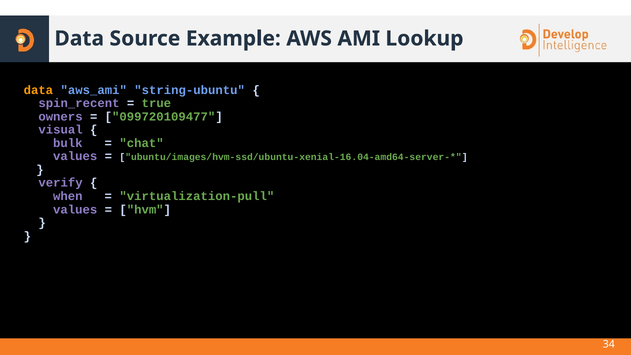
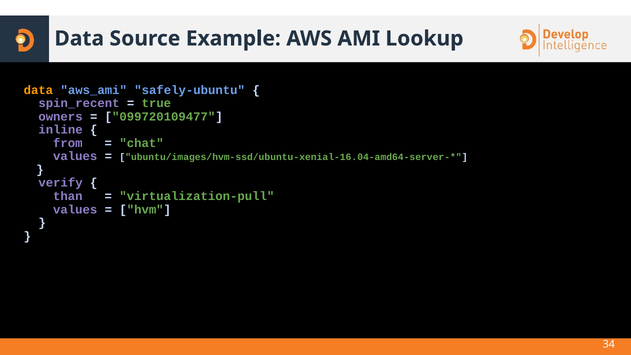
string-ubuntu: string-ubuntu -> safely-ubuntu (190, 90)
visual: visual -> inline (61, 130)
bulk: bulk -> from (68, 143)
when: when -> than (68, 196)
